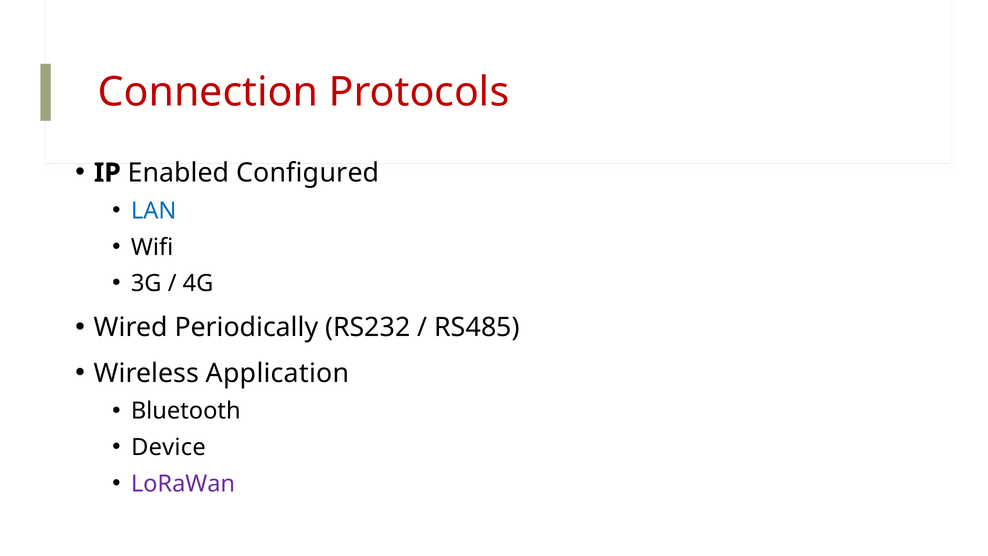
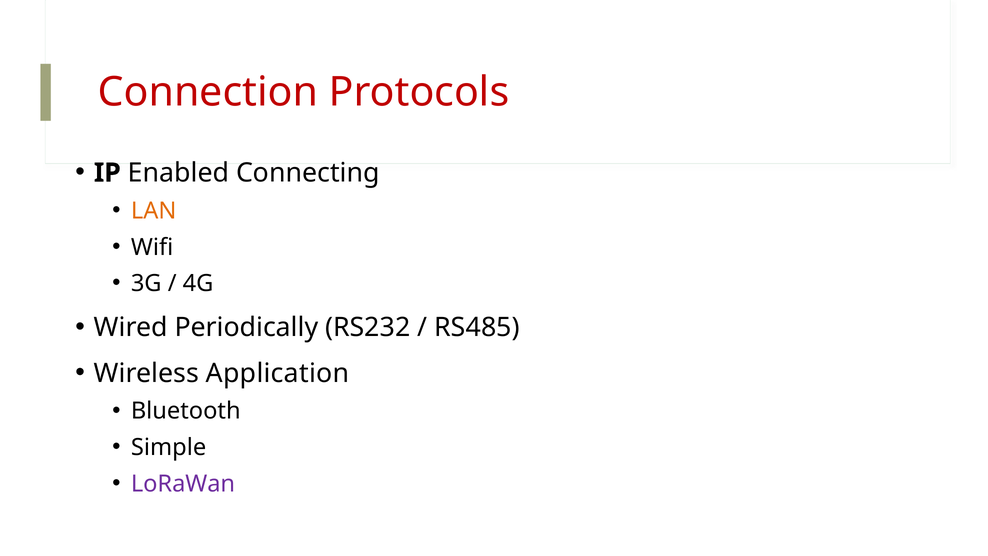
Configured: Configured -> Connecting (308, 173)
LAN colour: blue -> orange (154, 211)
Device: Device -> Simple (169, 447)
